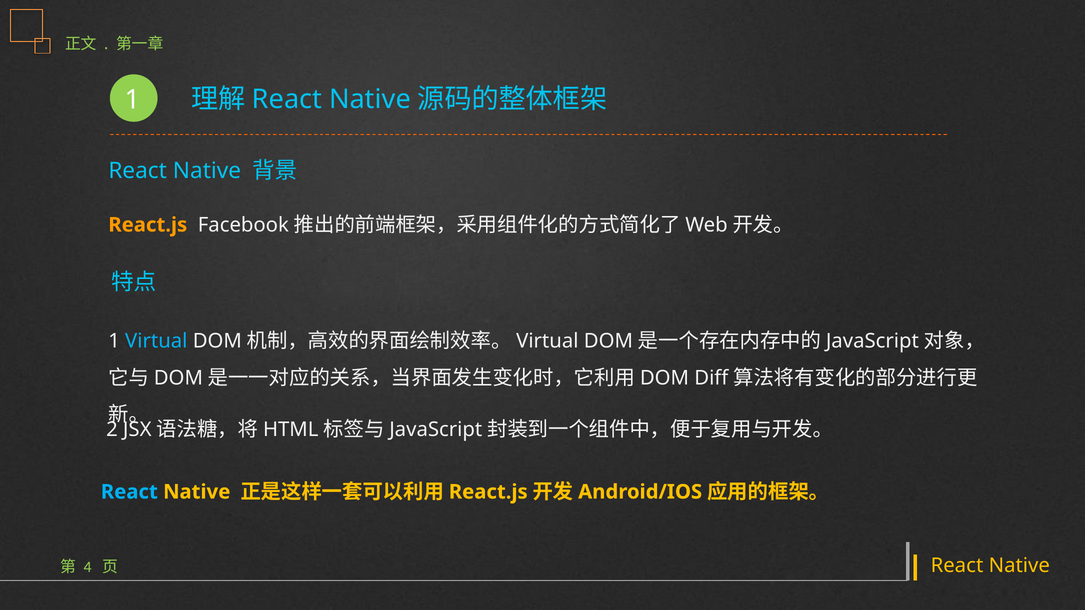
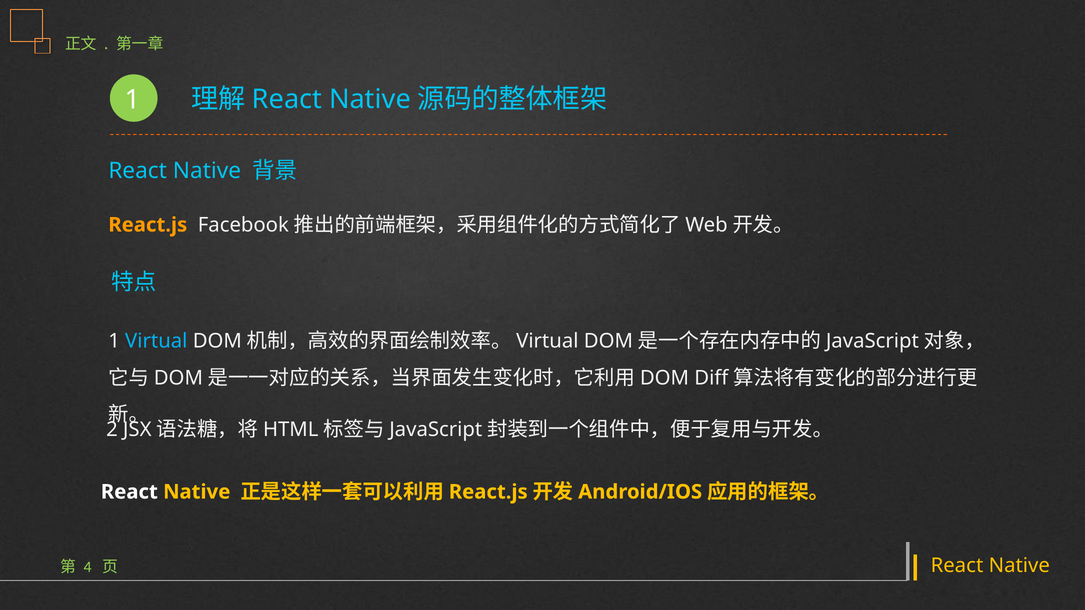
React colour: light blue -> white (129, 492)
